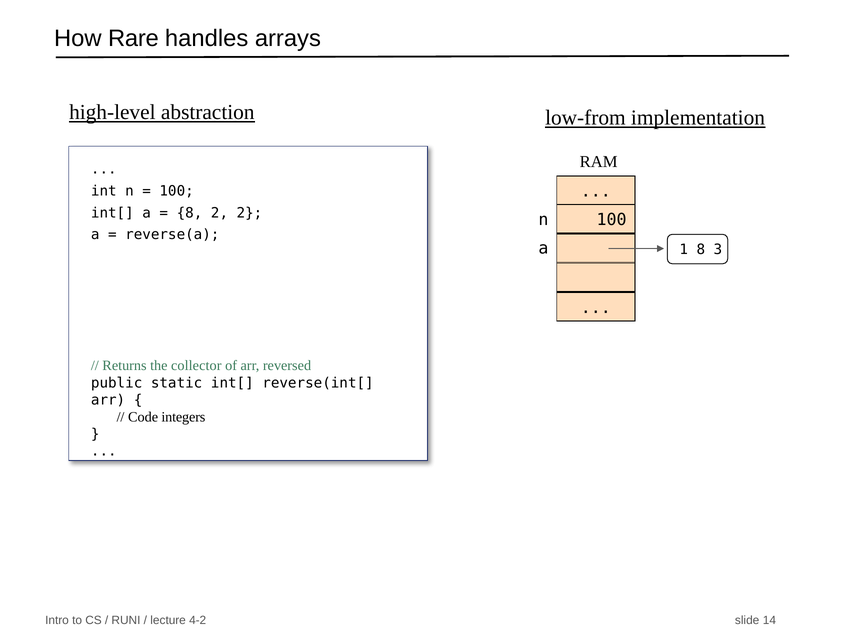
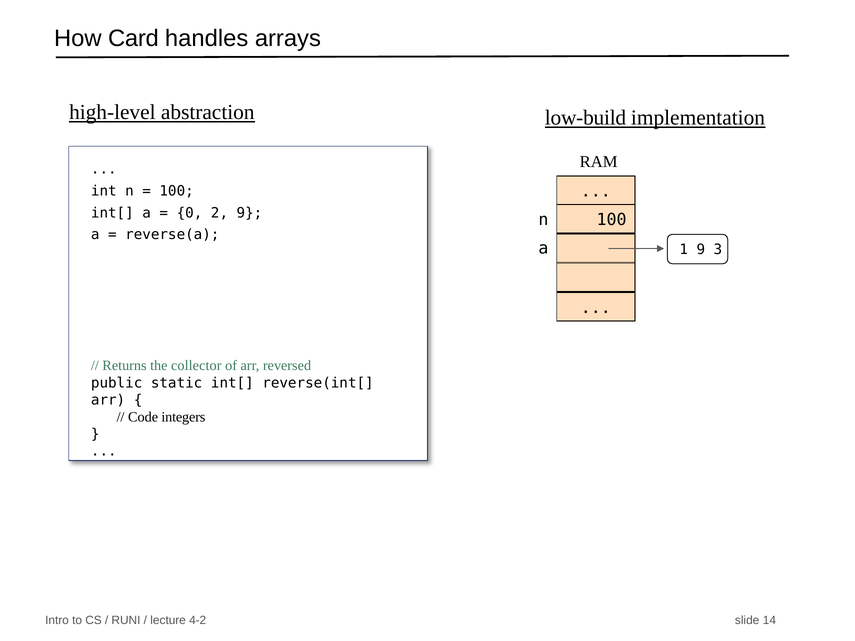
Rare: Rare -> Card (133, 39)
low-from: low-from -> low-build (586, 118)
8: 8 -> 0 (189, 213)
2 2: 2 -> 9 (249, 213)
1 8: 8 -> 9 (701, 250)
